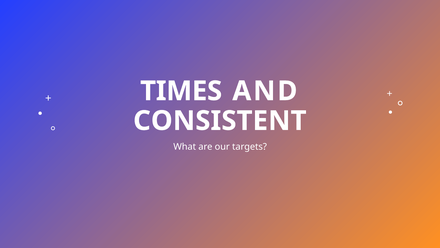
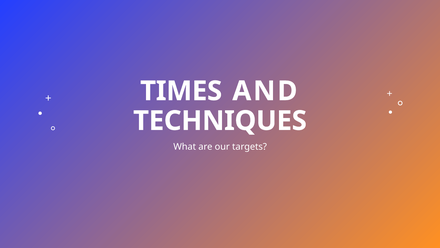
CONSISTENT: CONSISTENT -> TECHNIQUES (220, 121)
